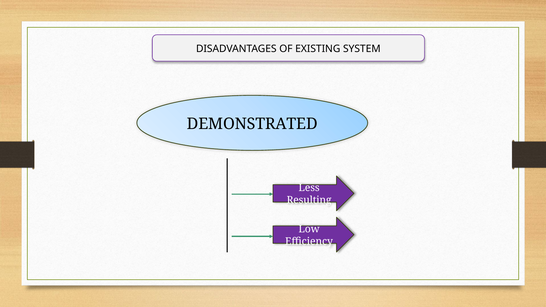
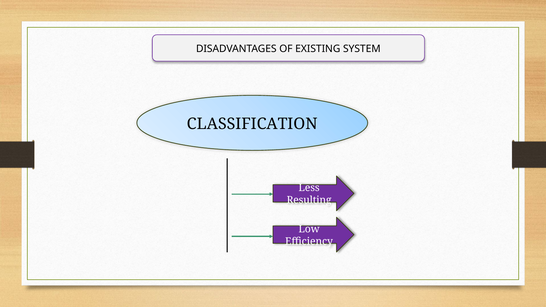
DEMONSTRATED: DEMONSTRATED -> CLASSIFICATION (252, 124)
